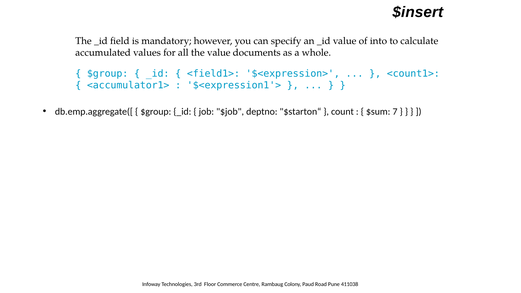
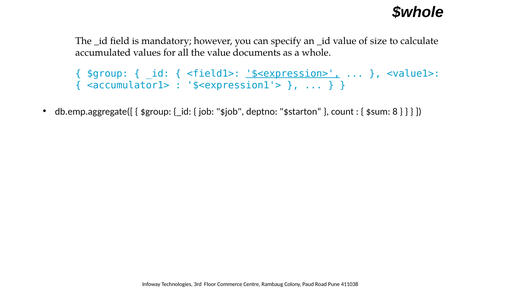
$insert: $insert -> $whole (418, 12)
into: into -> size (378, 41)
$<expression> underline: none -> present (293, 74)
<count1>: <count1> -> <value1> (413, 74)
7: 7 -> 8 (395, 112)
